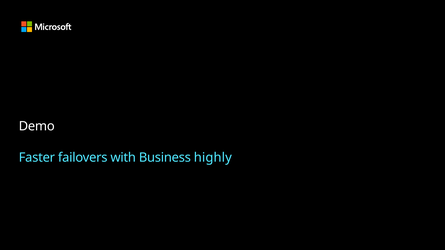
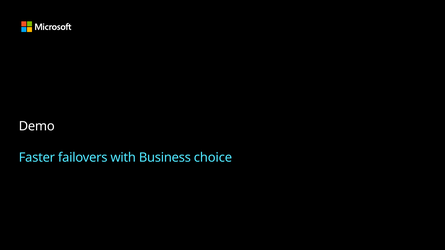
highly: highly -> choice (213, 158)
